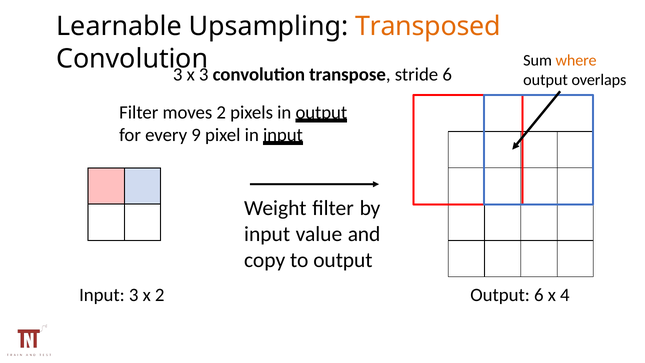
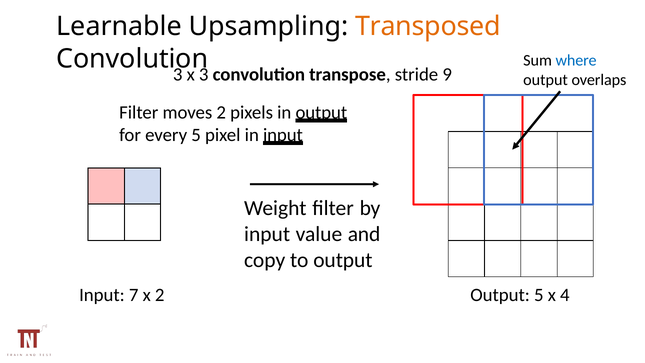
where colour: orange -> blue (576, 60)
stride 6: 6 -> 9 (447, 74)
every 9: 9 -> 5 (196, 135)
Input 3: 3 -> 7 (134, 295)
Output 6: 6 -> 5 (539, 295)
